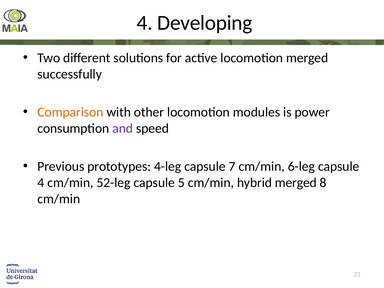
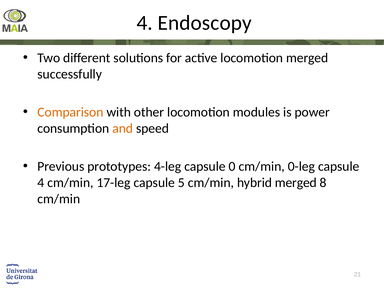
Developing: Developing -> Endoscopy (205, 23)
and colour: purple -> orange (123, 128)
7: 7 -> 0 (232, 166)
6-leg: 6-leg -> 0-leg (301, 166)
52-leg: 52-leg -> 17-leg (114, 183)
